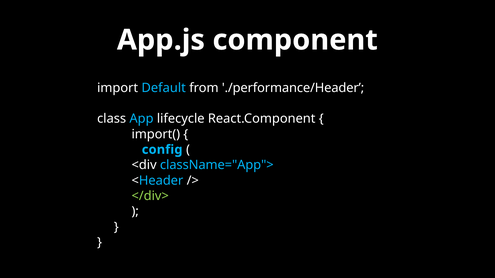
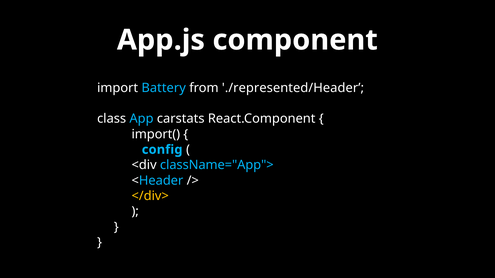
Default: Default -> Battery (164, 88)
./performance/Header: ./performance/Header -> ./represented/Header (293, 88)
lifecycle: lifecycle -> carstats (181, 119)
</div> colour: light green -> yellow (150, 196)
